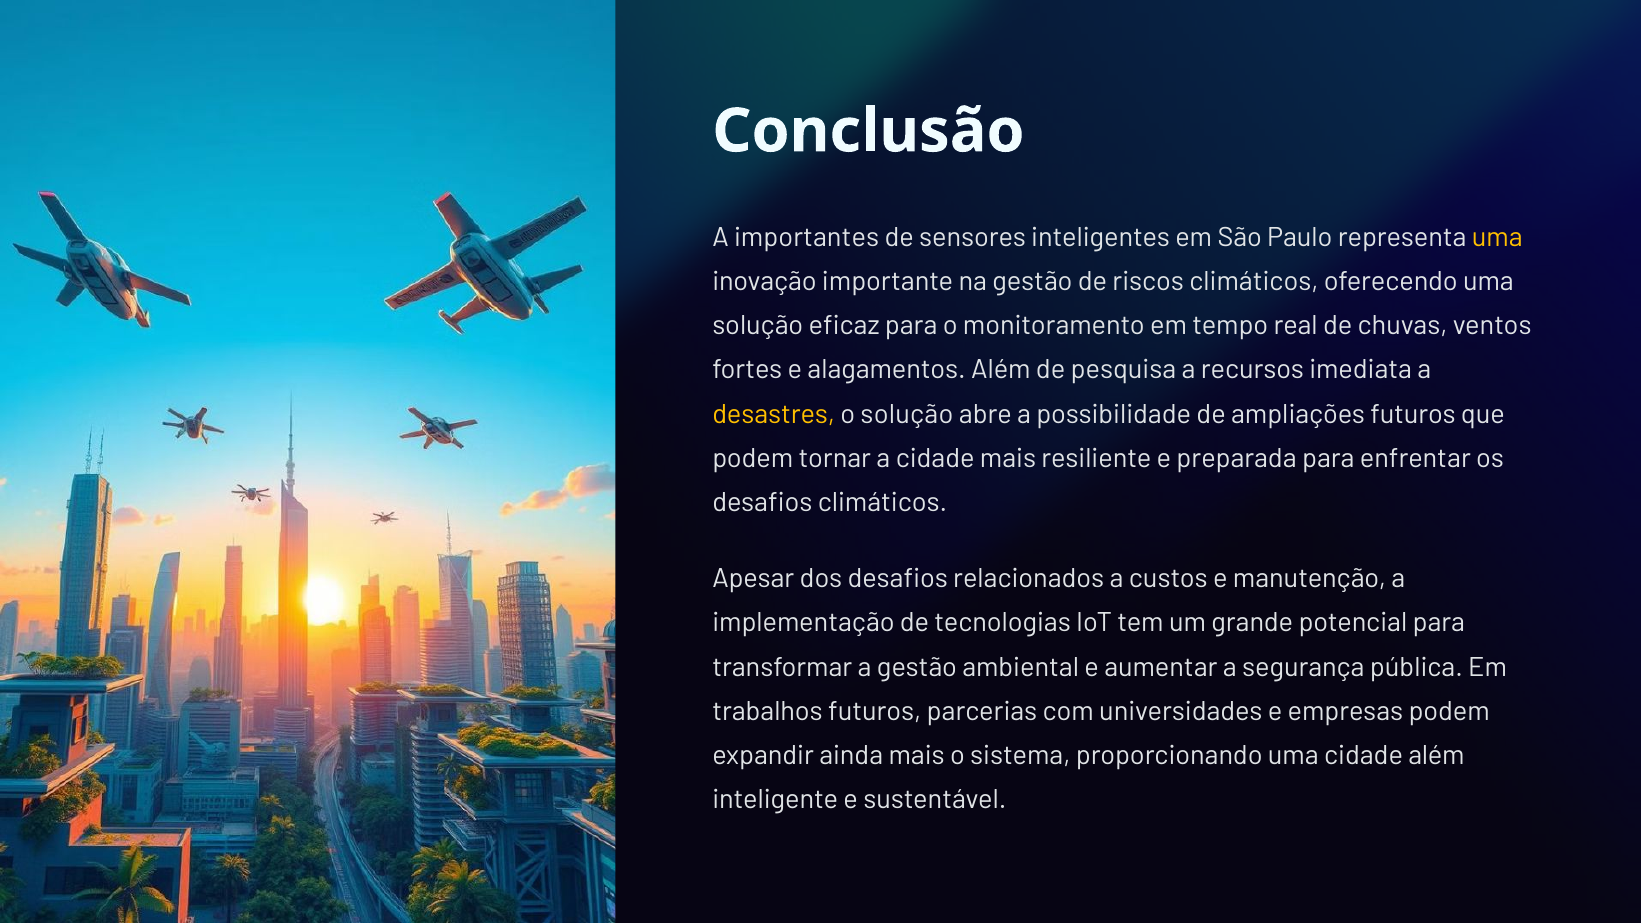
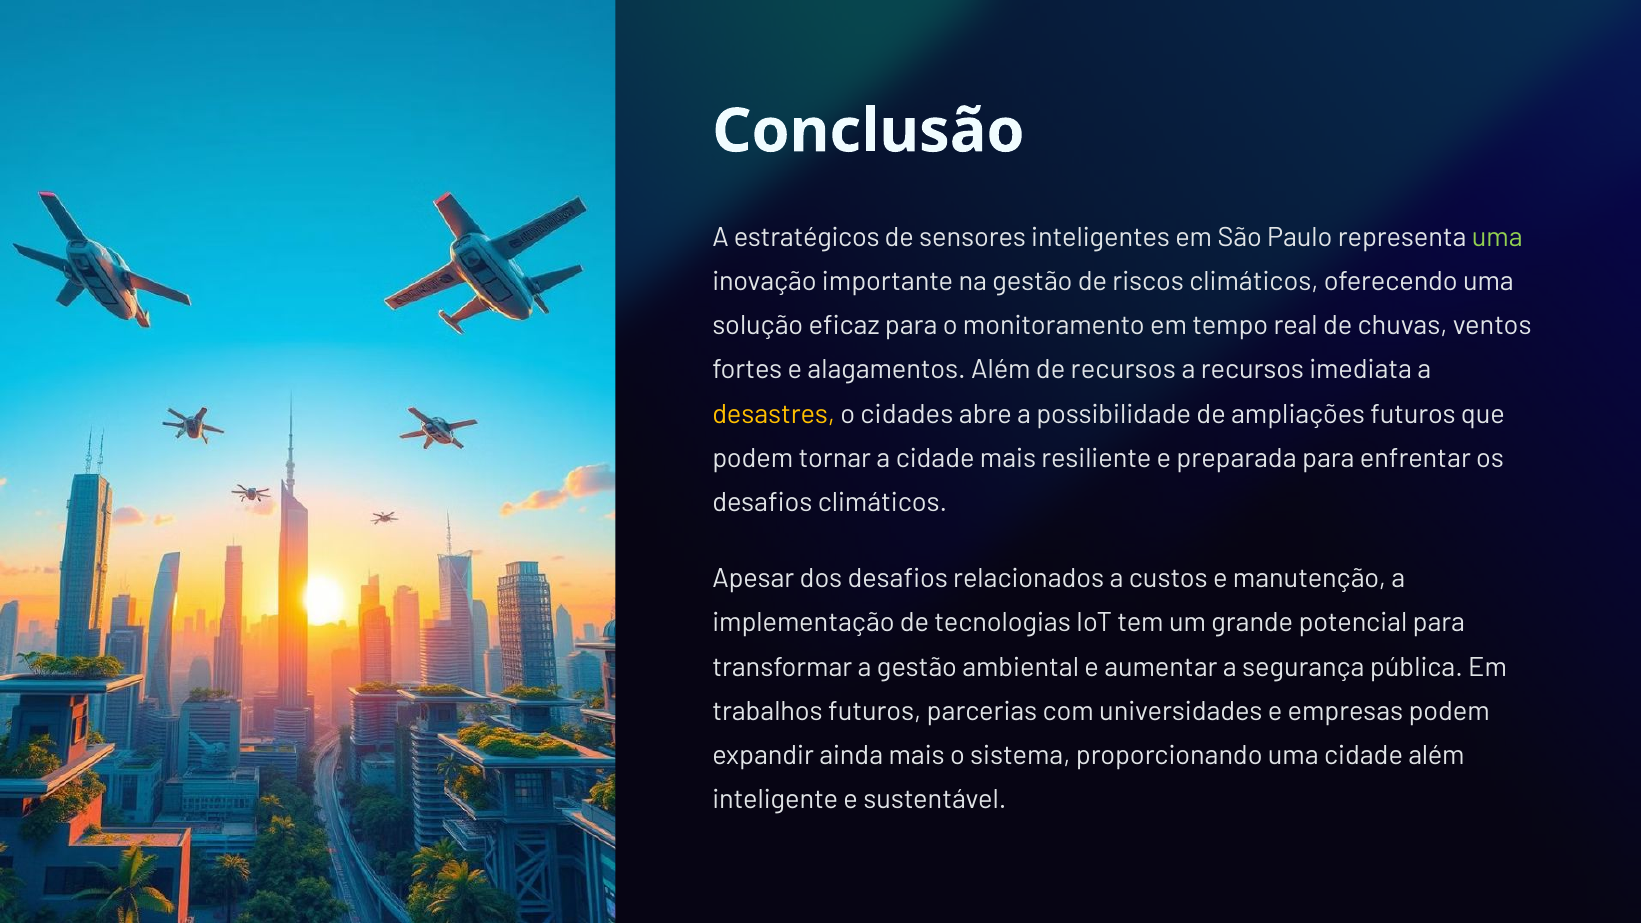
importantes: importantes -> estratégicos (807, 238)
uma colour: yellow -> light green (1497, 238)
de pesquisa: pesquisa -> recursos (1123, 370)
o solução: solução -> cidades (907, 414)
